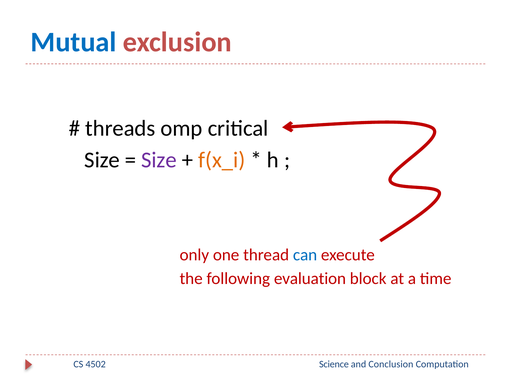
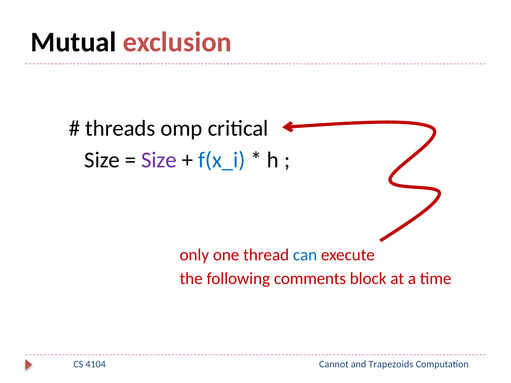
Mutual colour: blue -> black (74, 42)
f(x_i colour: orange -> blue (222, 160)
evaluation: evaluation -> comments (310, 279)
4502: 4502 -> 4104 (96, 364)
Science: Science -> Cannot (334, 364)
Conclusion: Conclusion -> Trapezoids (391, 364)
